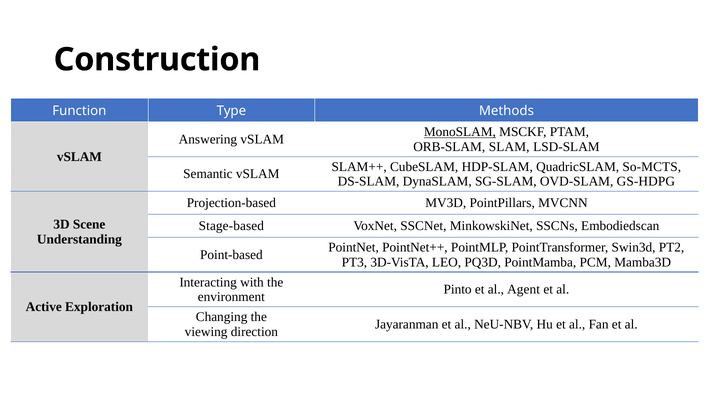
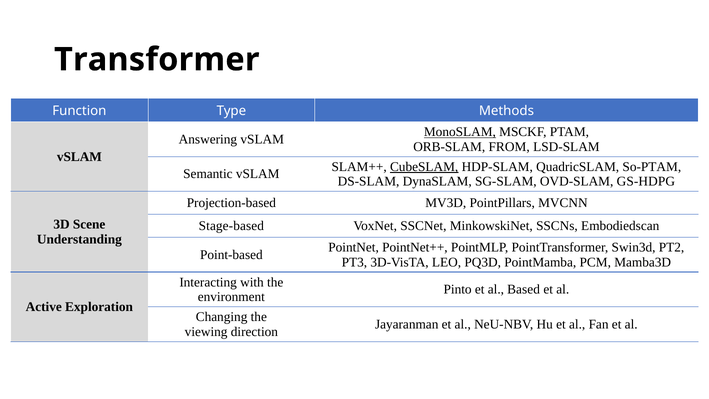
Construction: Construction -> Transformer (157, 60)
SLAM: SLAM -> FROM (509, 147)
CubeSLAM underline: none -> present (424, 167)
So-MCTS: So-MCTS -> So-PTAM (652, 167)
Agent: Agent -> Based (524, 289)
